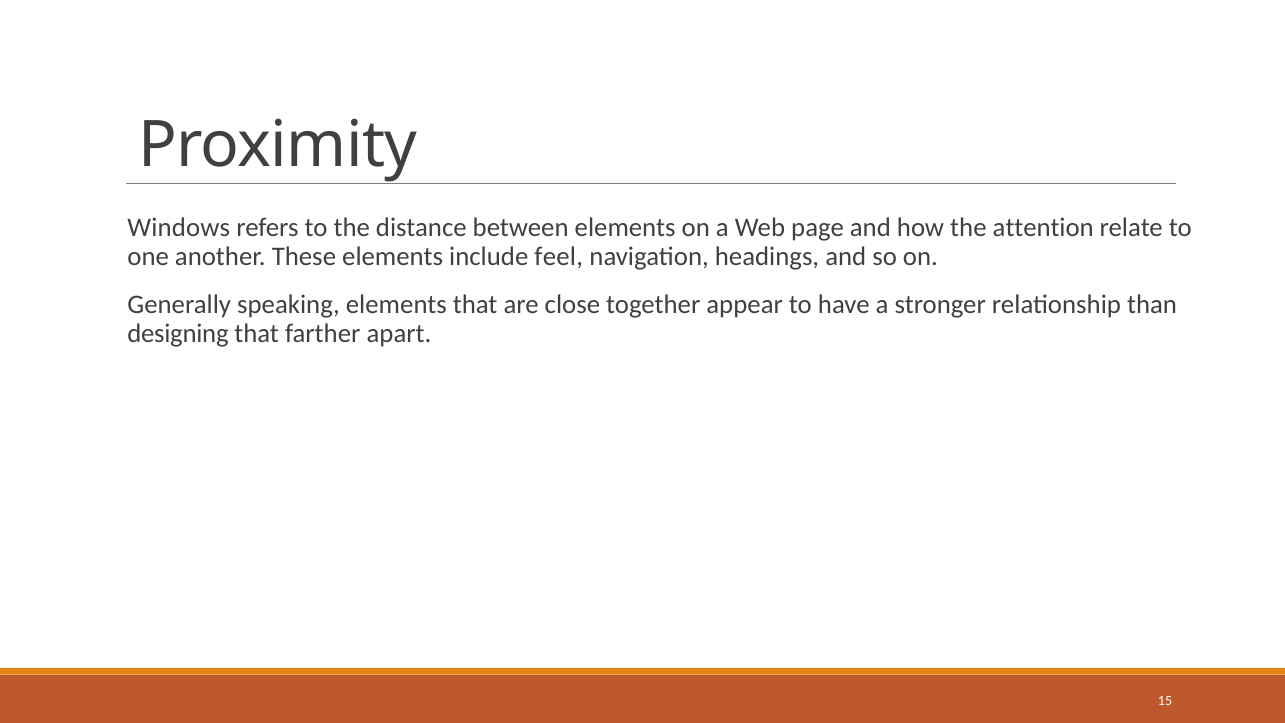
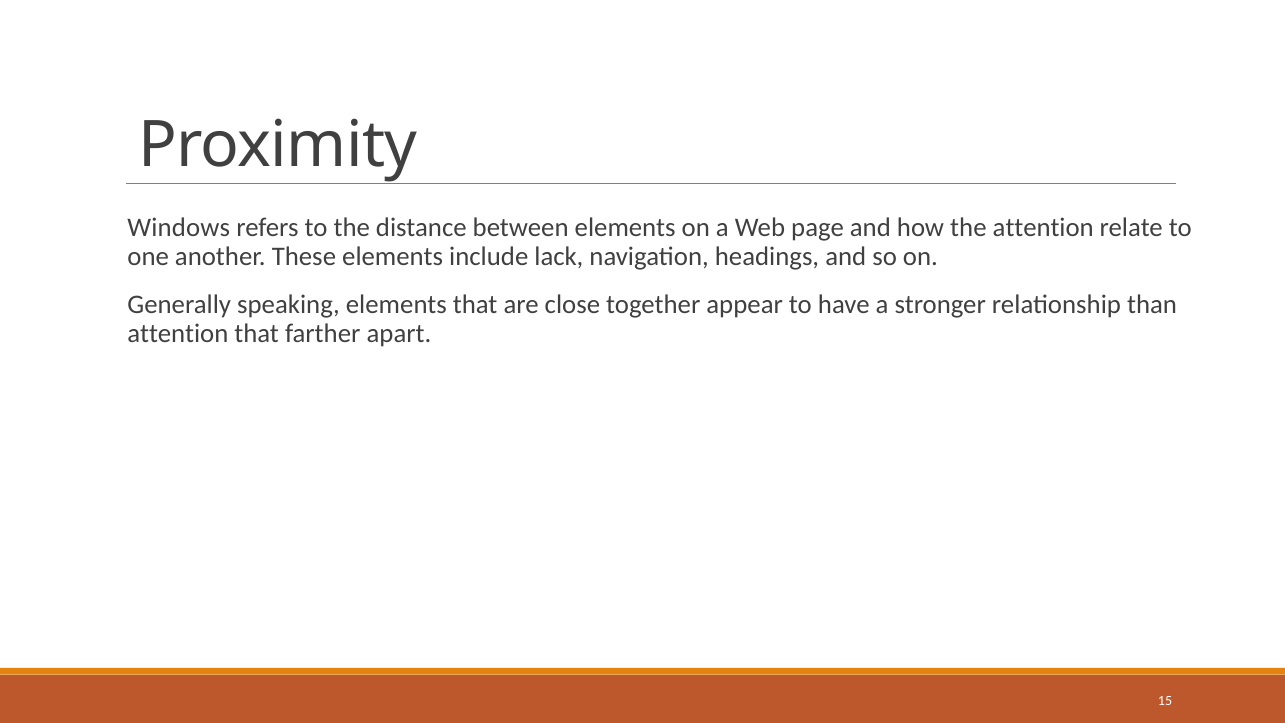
feel: feel -> lack (559, 257)
designing: designing -> attention (178, 333)
